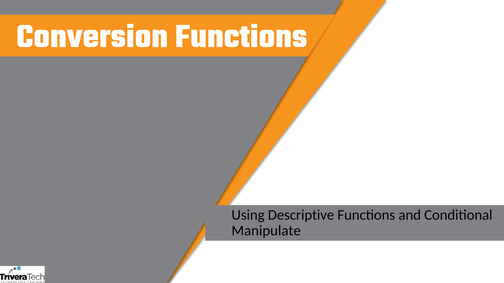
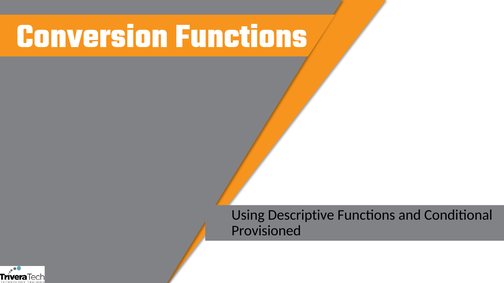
Manipulate: Manipulate -> Provisioned (266, 231)
